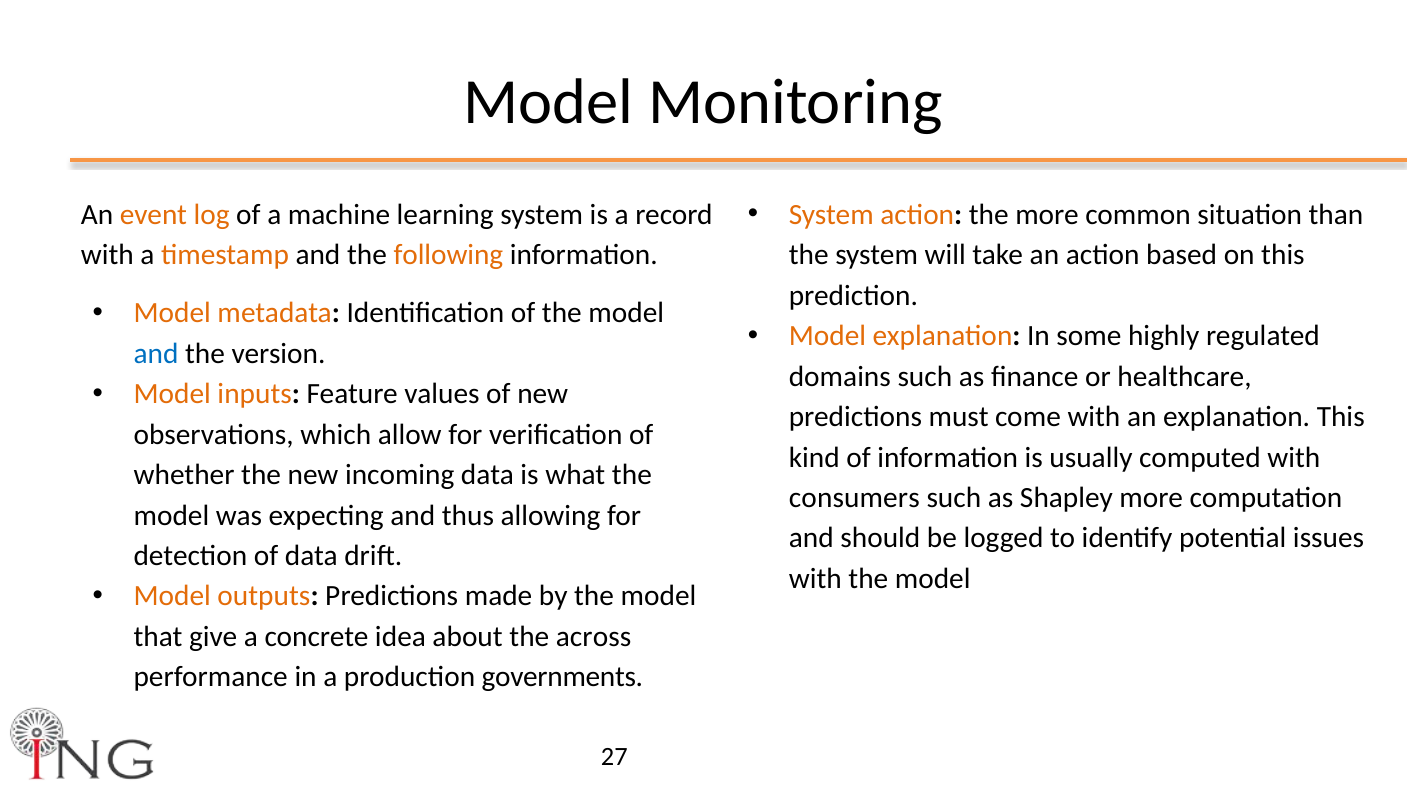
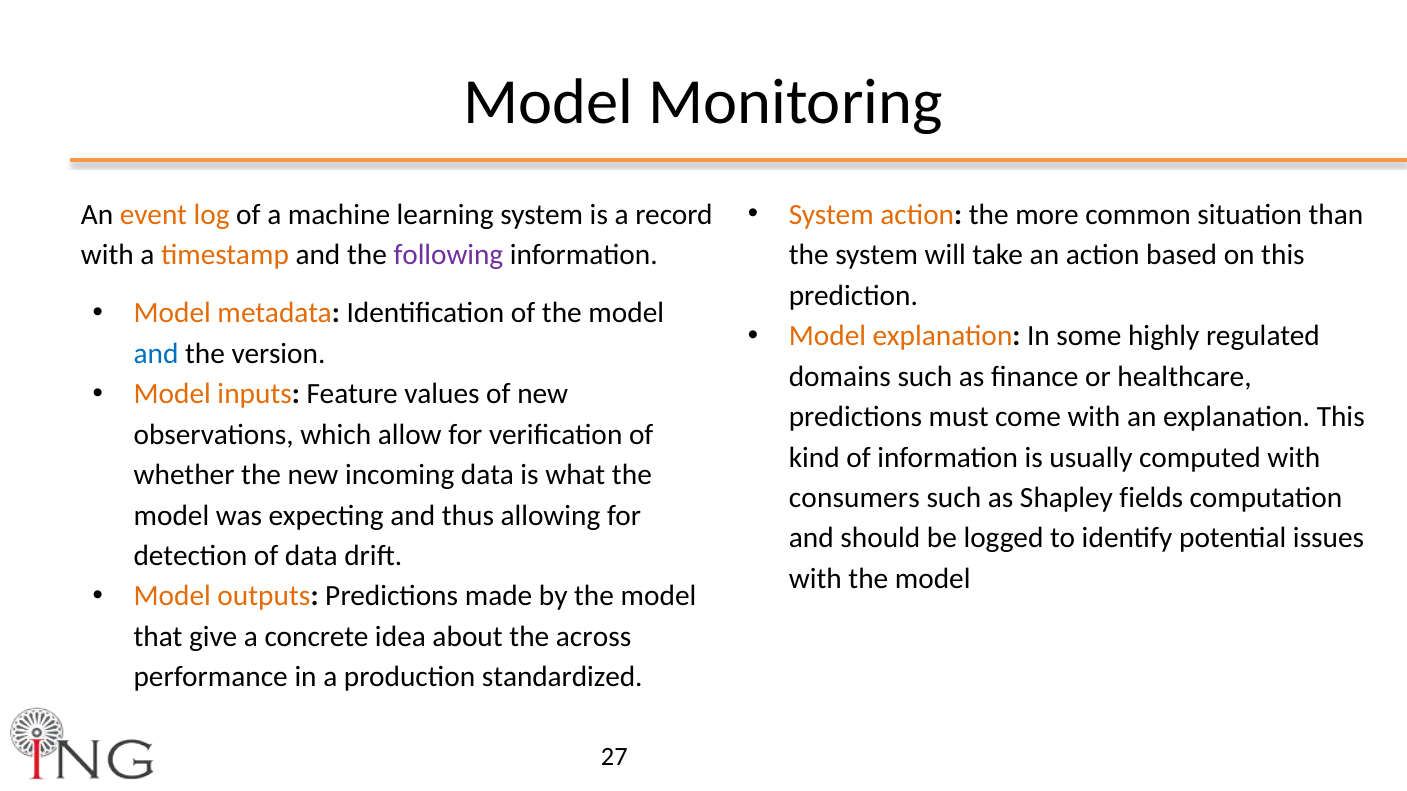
following colour: orange -> purple (448, 255)
Shapley more: more -> fields (1151, 498)
governments: governments -> standardized (562, 678)
